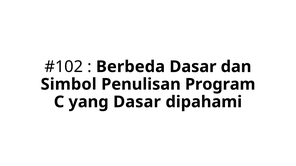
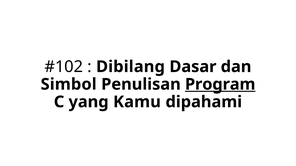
Berbeda: Berbeda -> Dibilang (130, 67)
Program underline: none -> present (220, 85)
yang Dasar: Dasar -> Kamu (137, 102)
